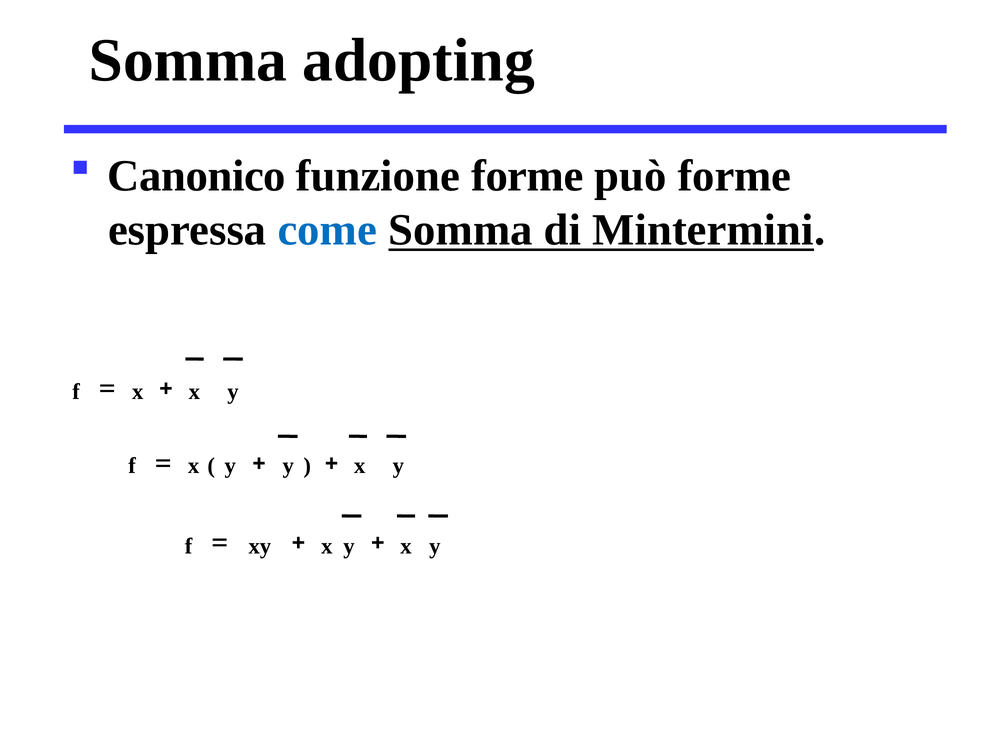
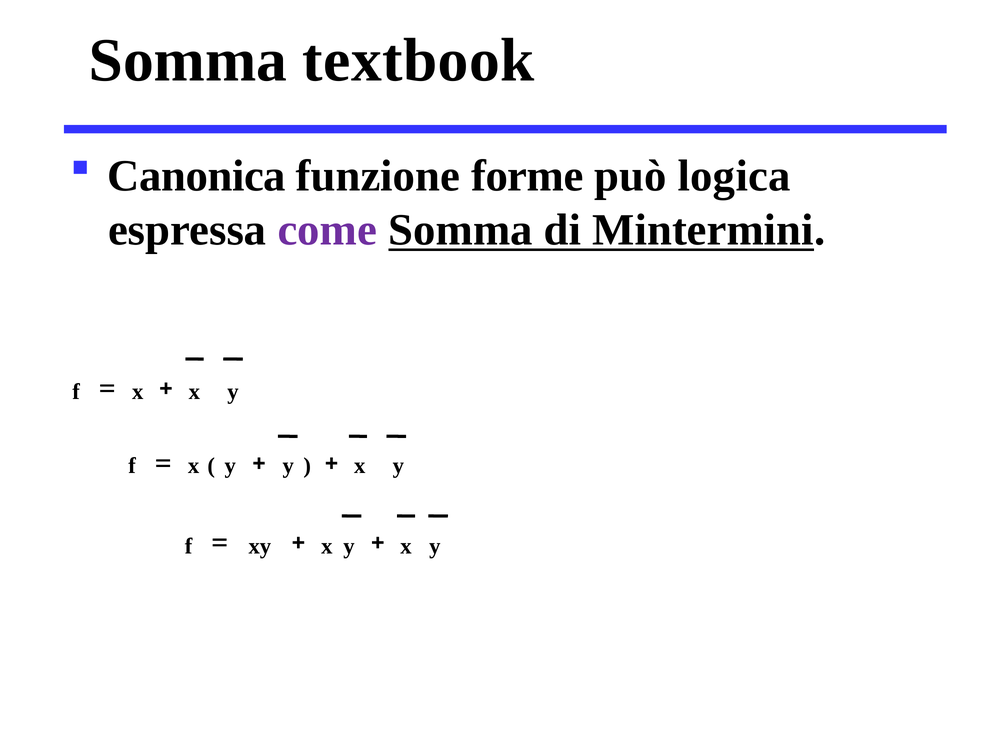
adopting: adopting -> textbook (418, 60)
Canonico: Canonico -> Canonica (197, 176)
può forme: forme -> logica (734, 176)
come colour: blue -> purple (327, 230)
